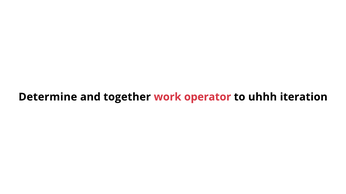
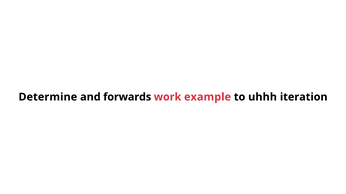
together: together -> forwards (127, 97)
operator: operator -> example (208, 97)
